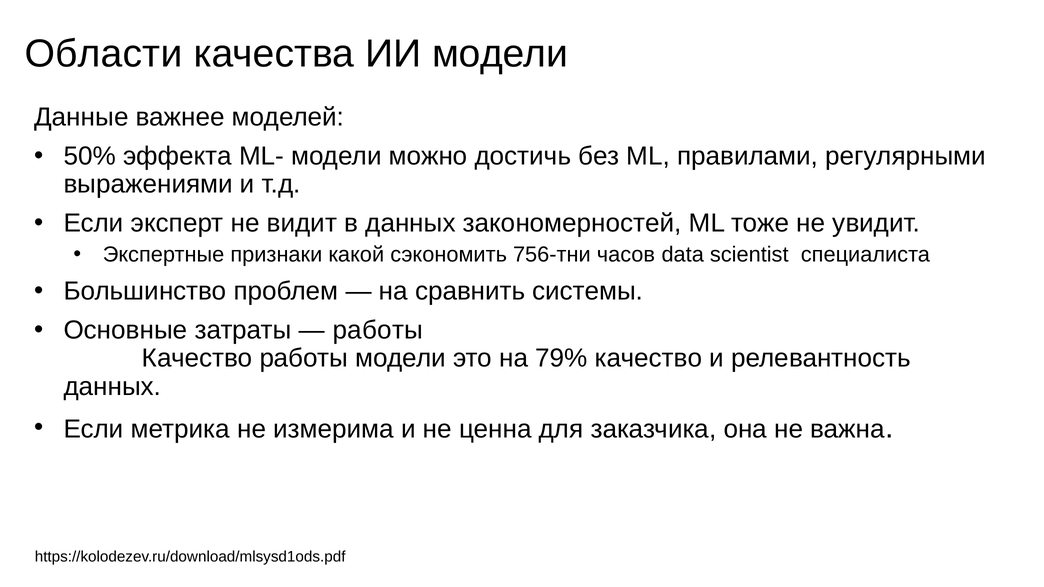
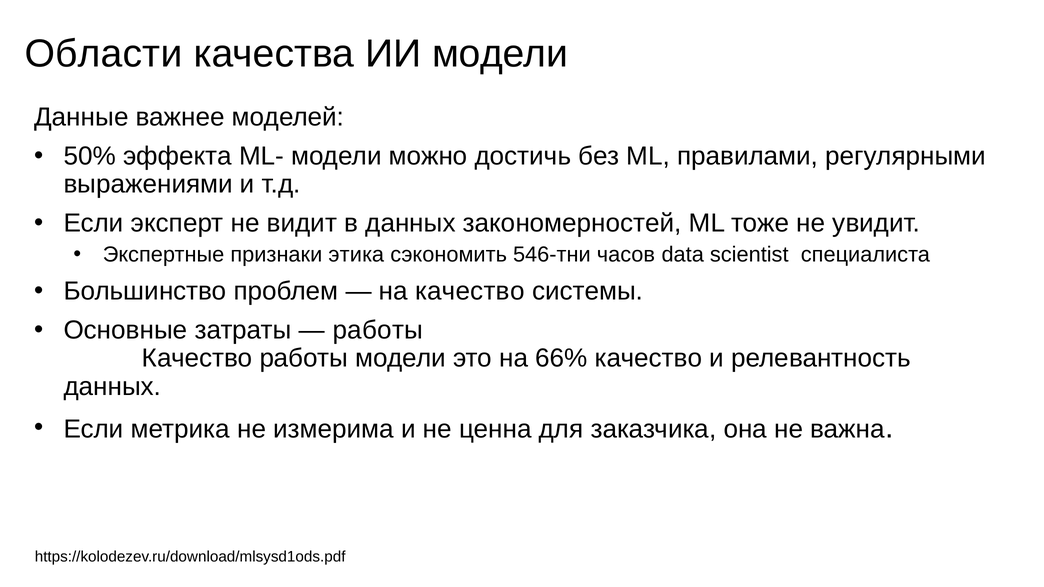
какой: какой -> этика (356, 255)
756-тни: 756-тни -> 546-тни (552, 255)
на сравнить: сравнить -> качество (470, 291)
79%: 79% -> 66% (562, 358)
